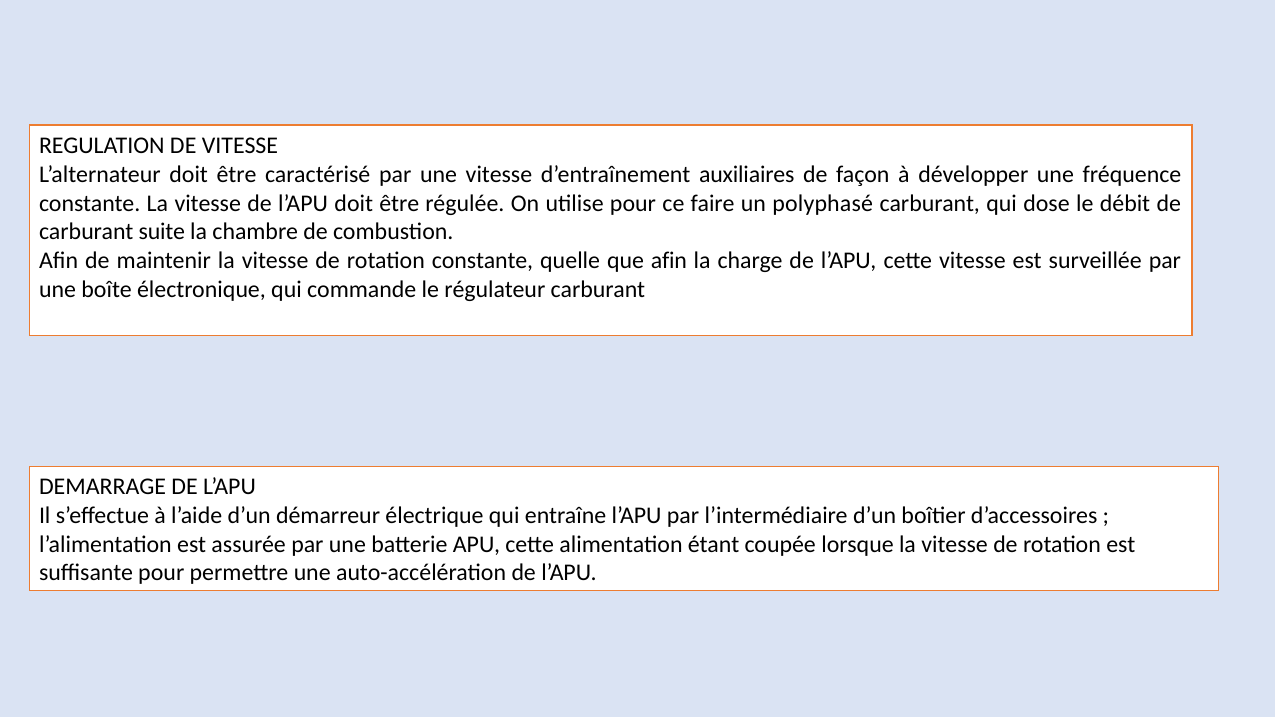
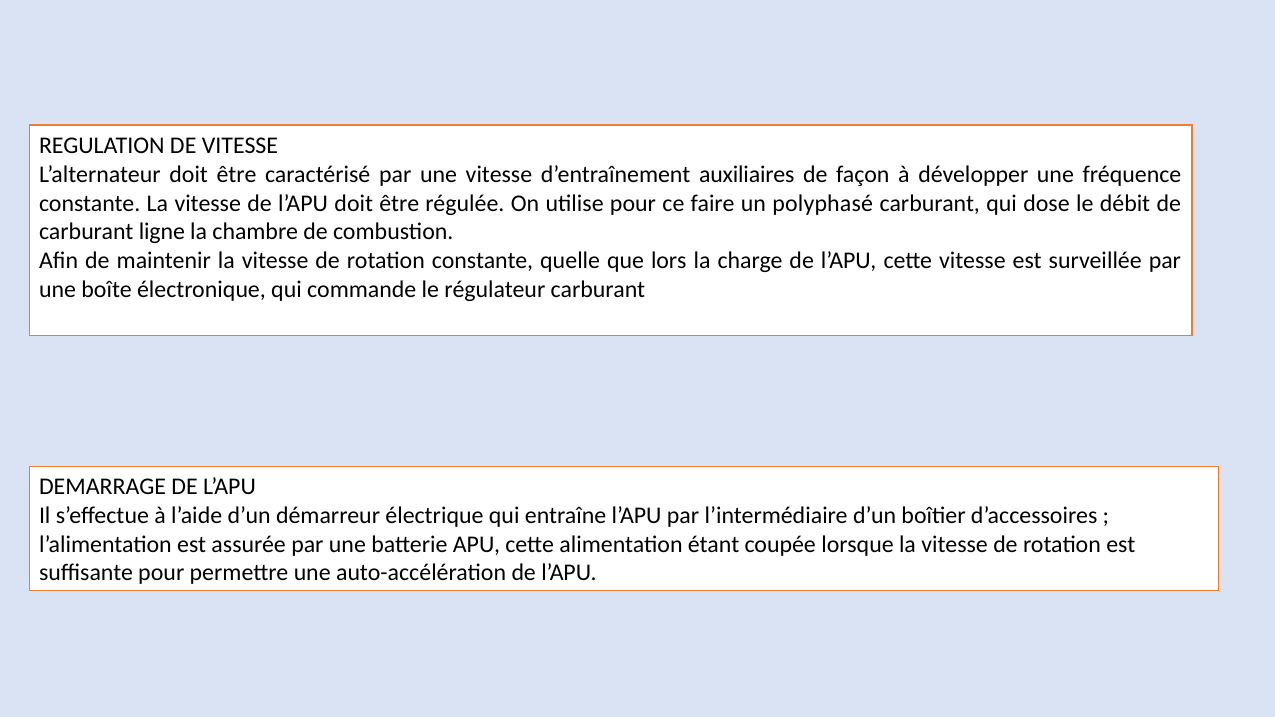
suite: suite -> ligne (162, 232)
que afin: afin -> lors (669, 261)
